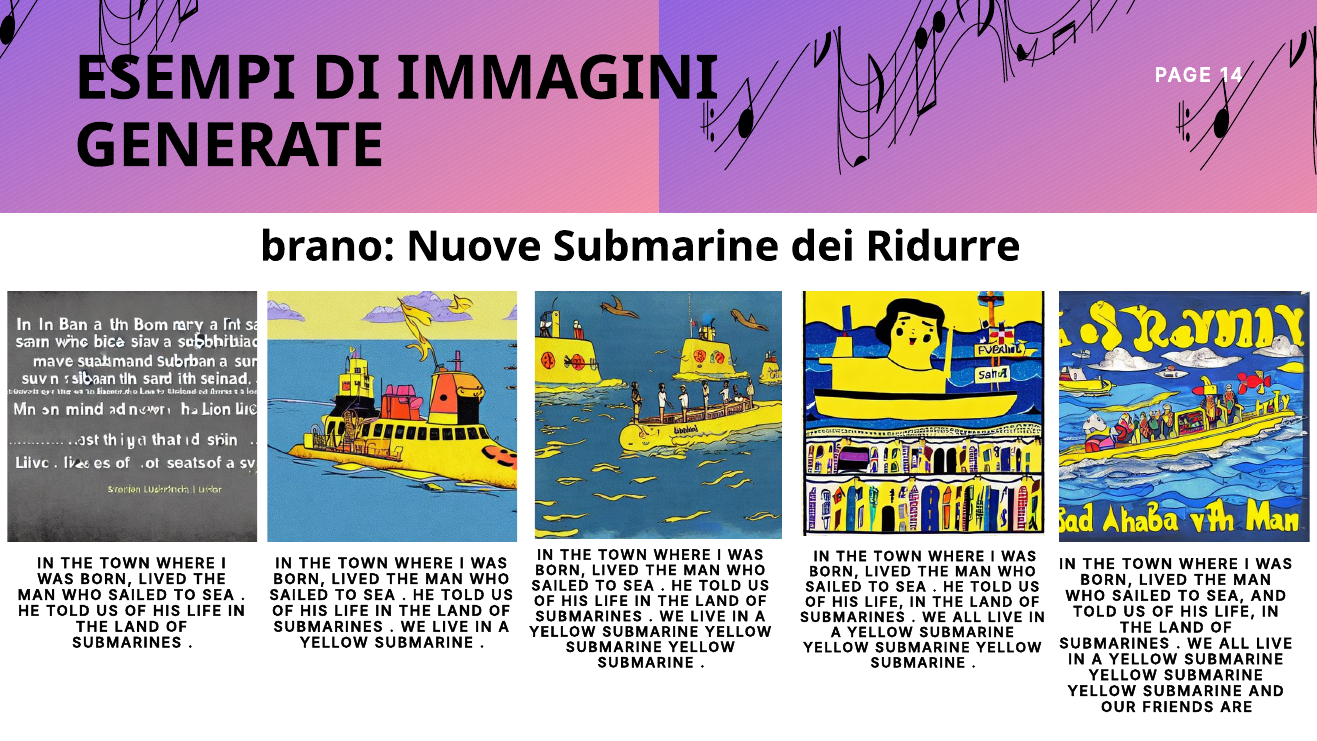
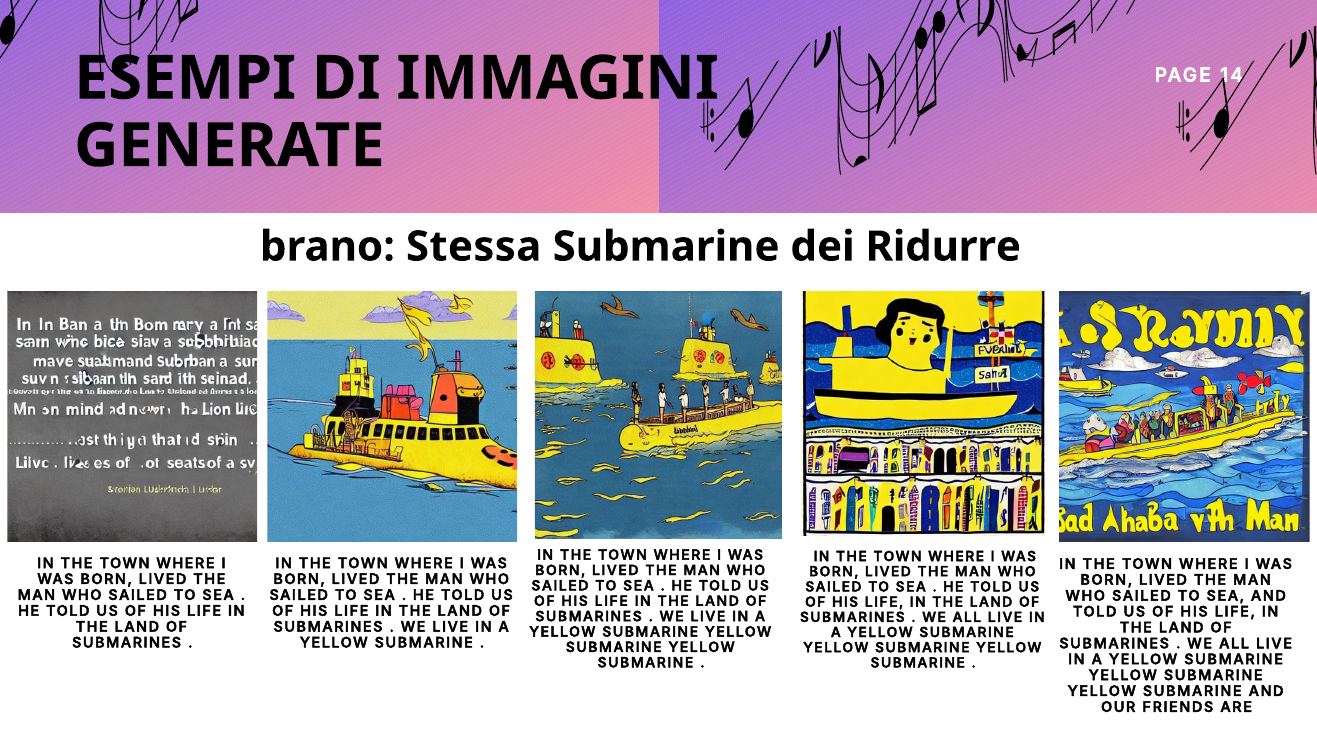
Nuove: Nuove -> Stessa (474, 247)
